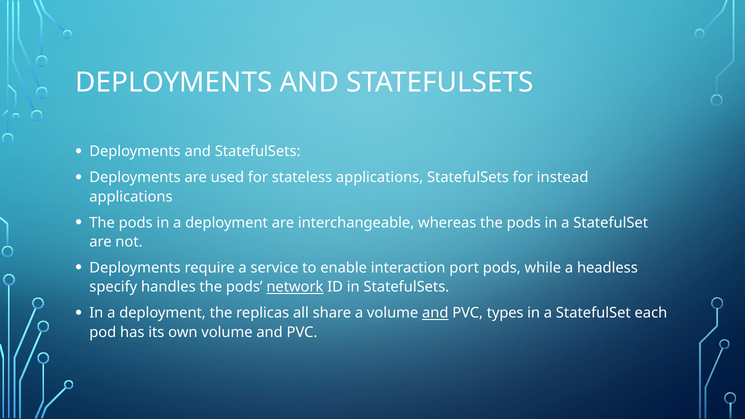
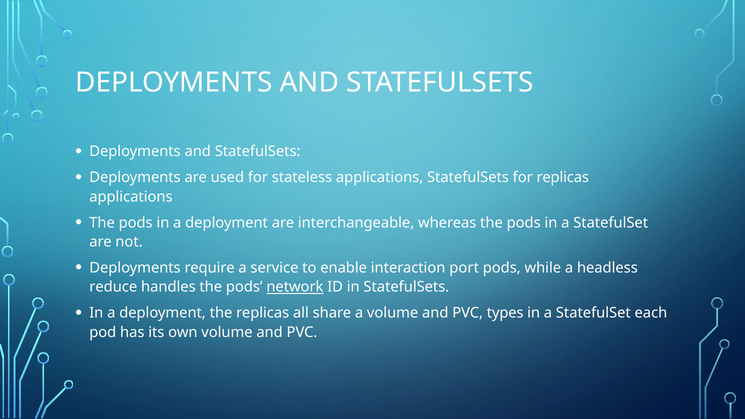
for instead: instead -> replicas (563, 178)
specify: specify -> reduce (113, 287)
and underline: present -> none (435, 313)
